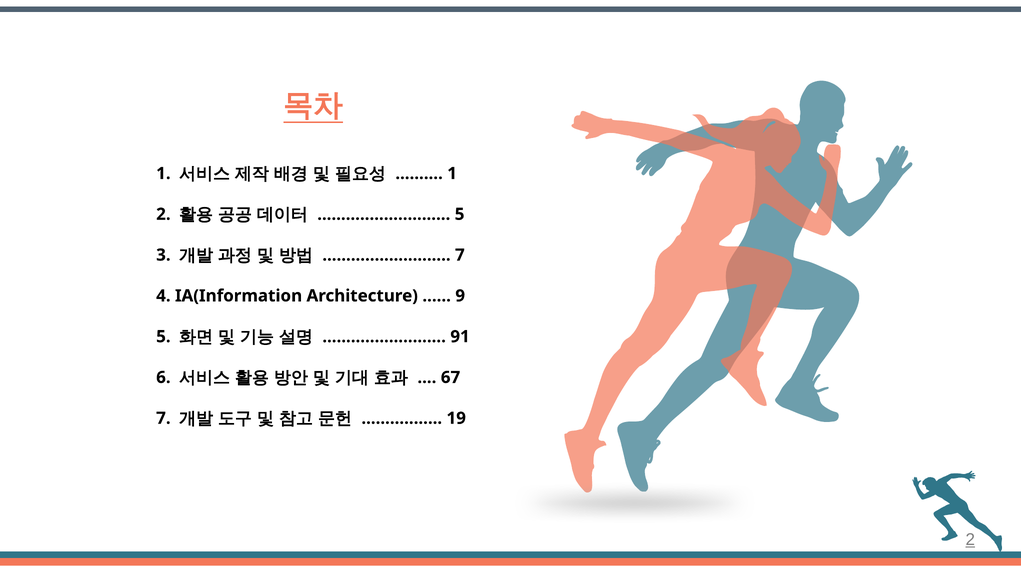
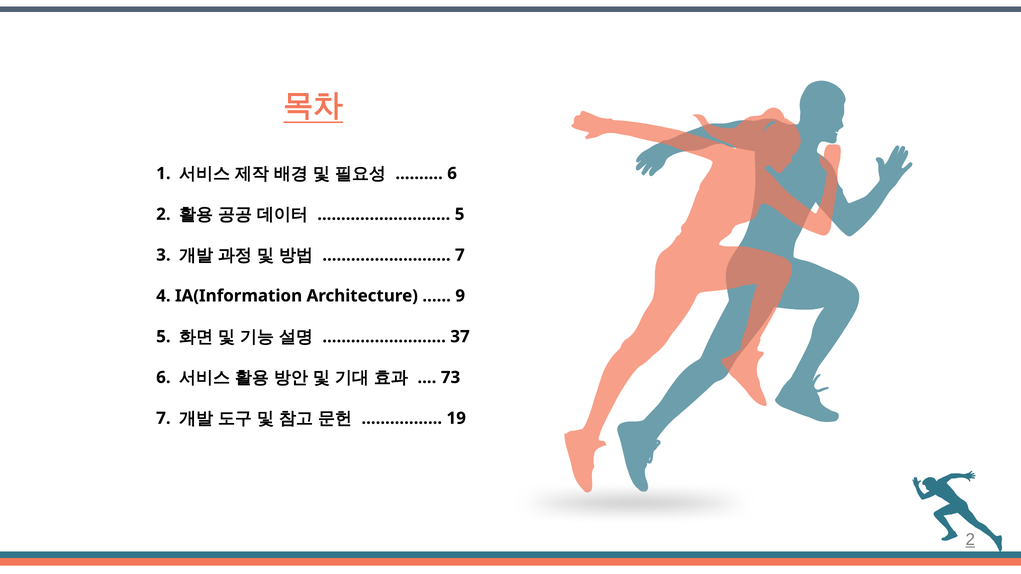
1: 1 -> 6 (452, 174)
91: 91 -> 37 (460, 337)
67: 67 -> 73 (451, 378)
